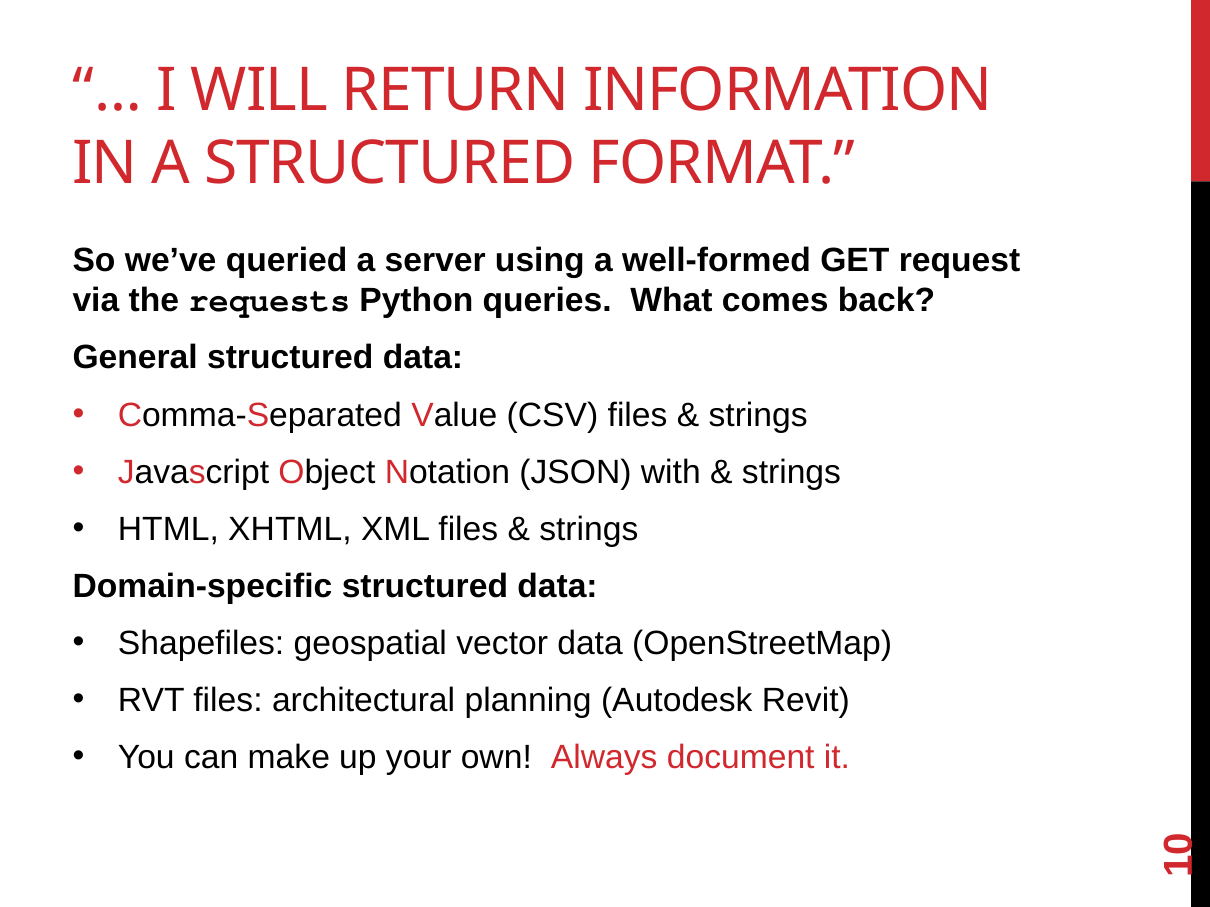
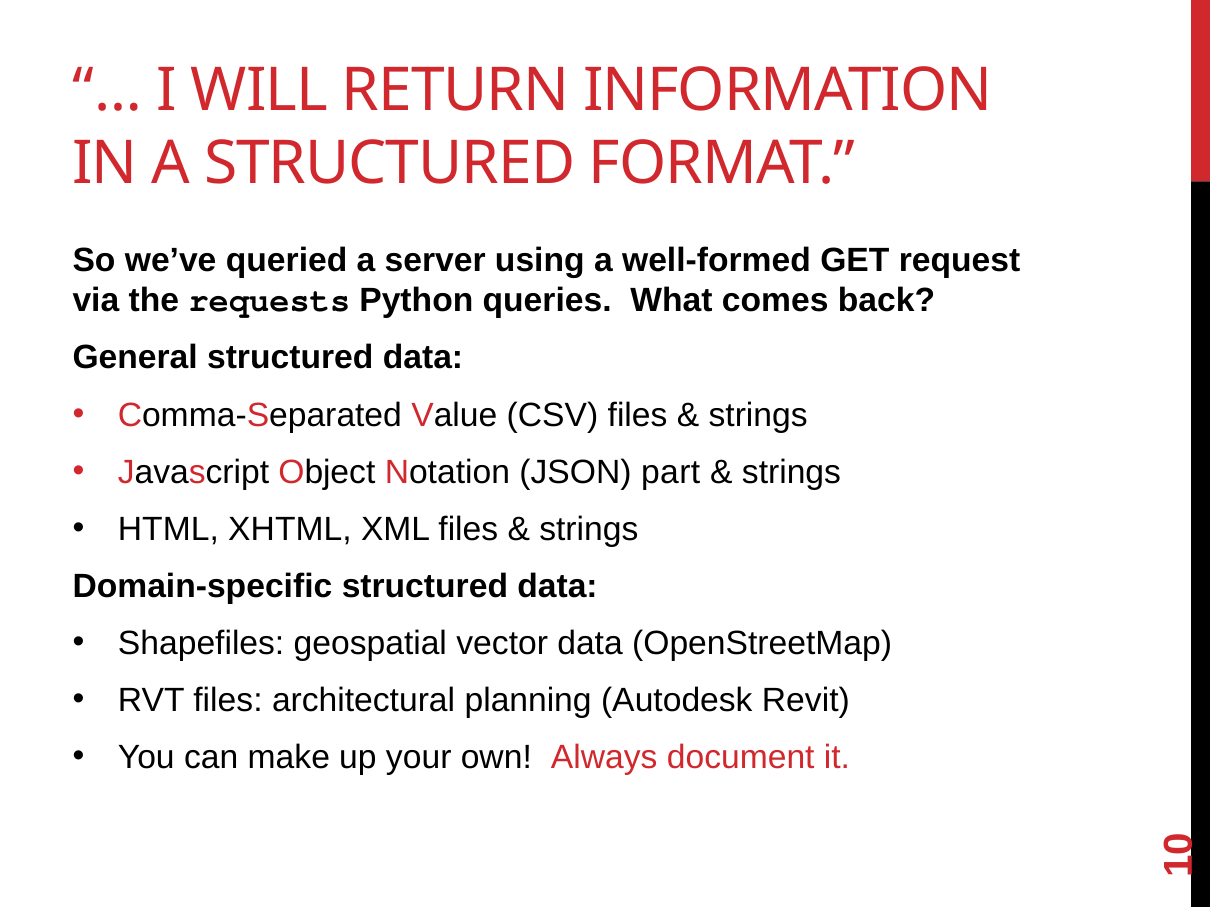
with: with -> part (671, 472)
